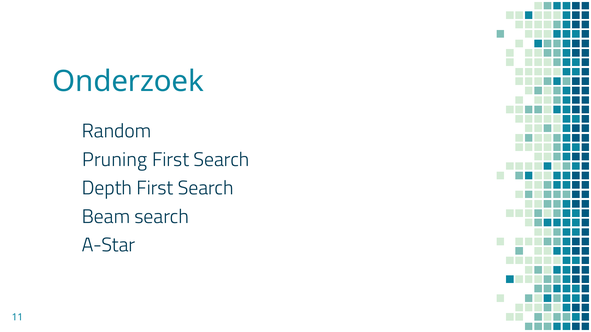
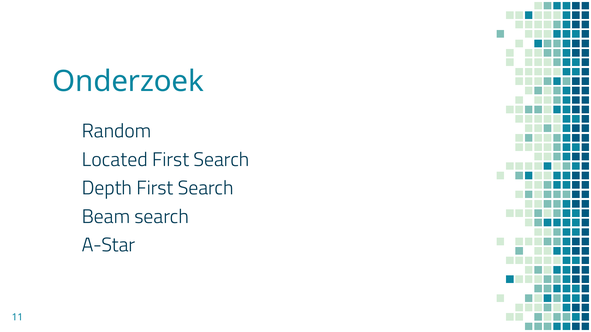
Pruning: Pruning -> Located (115, 160)
